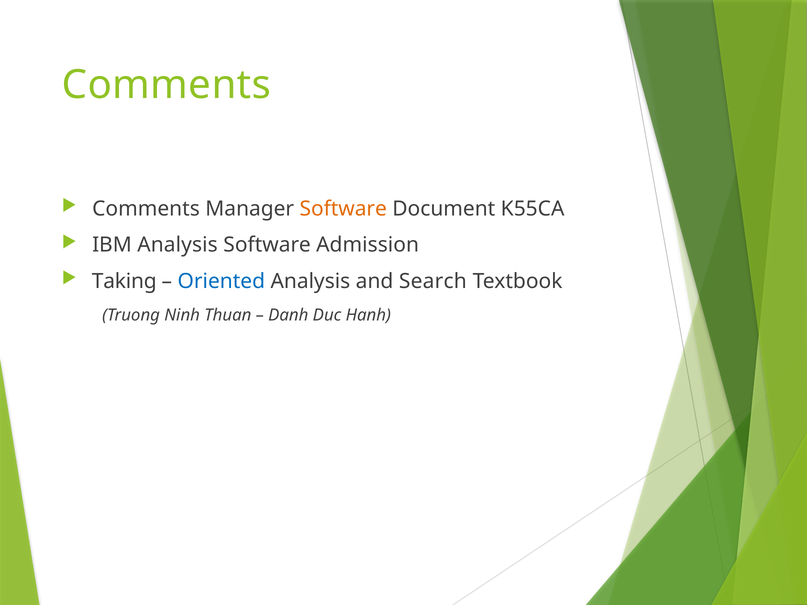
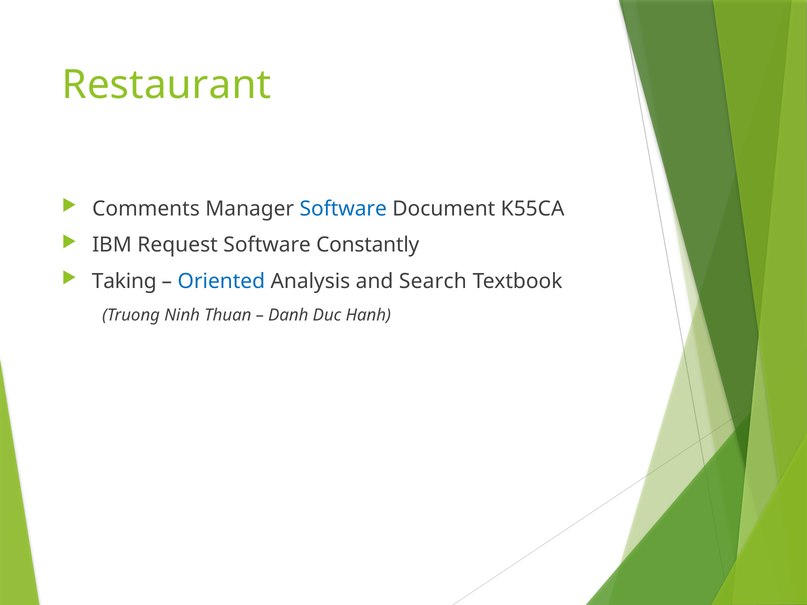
Comments: Comments -> Restaurant (167, 85)
Software colour: orange -> blue (343, 209)
IBM Analysis: Analysis -> Request (178, 245)
Admission: Admission -> Constantly (368, 245)
